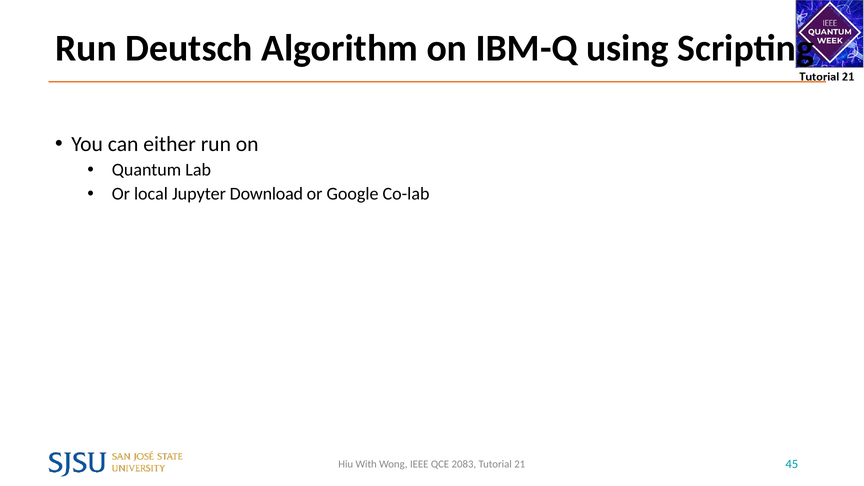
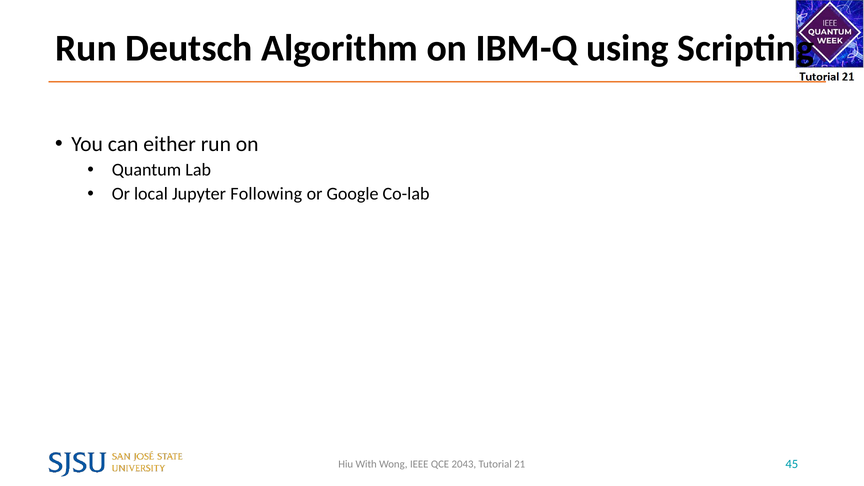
Download: Download -> Following (266, 194)
2083: 2083 -> 2043 (464, 464)
